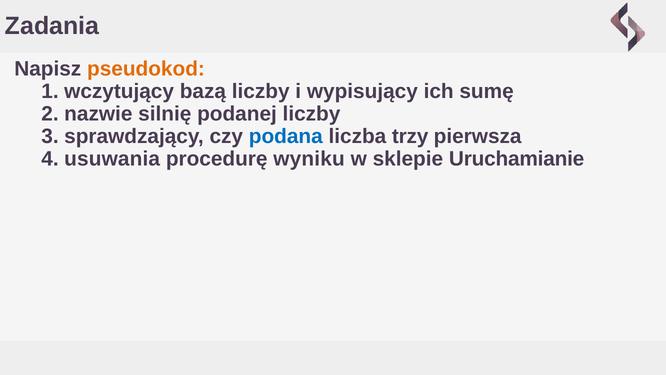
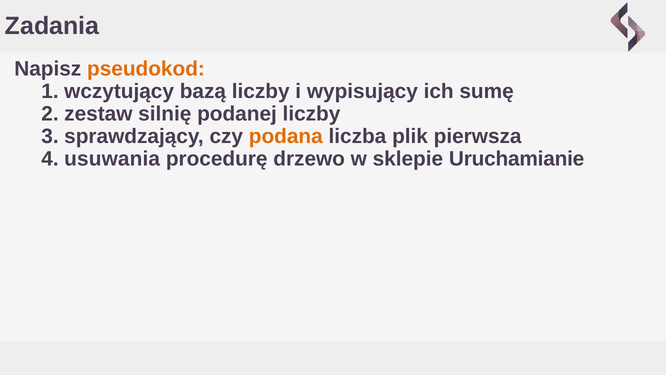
nazwie: nazwie -> zestaw (98, 114)
podana colour: blue -> orange (286, 136)
trzy: trzy -> plik (410, 136)
wyniku: wyniku -> drzewo (309, 159)
